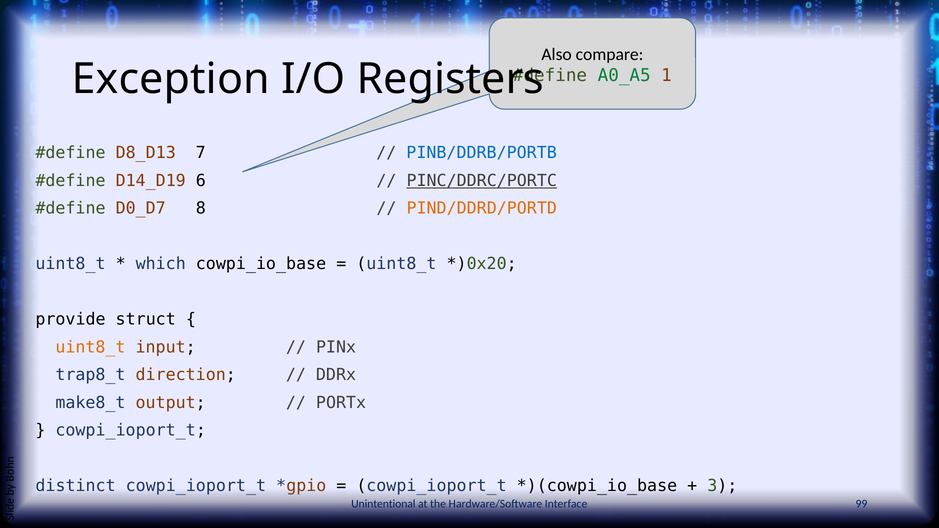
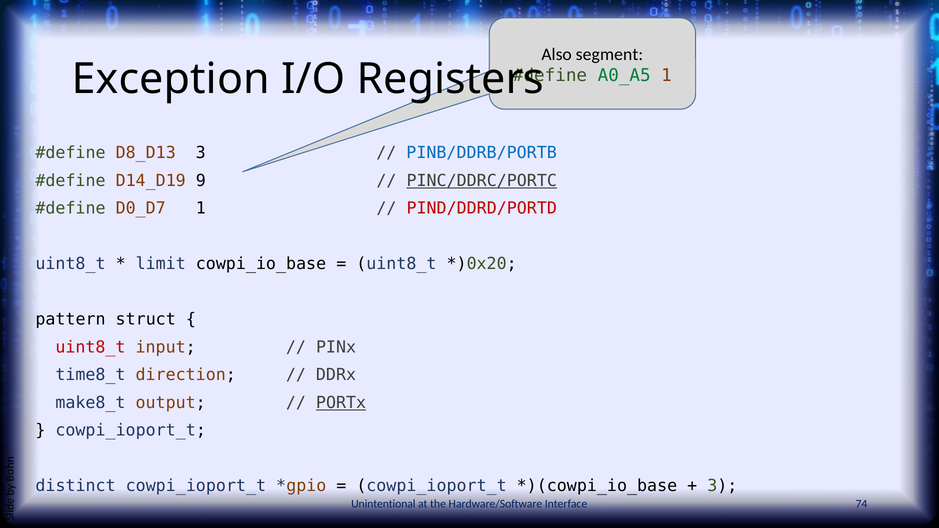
compare: compare -> segment (609, 54)
D8_D13 7: 7 -> 3 (201, 153)
6: 6 -> 9 (201, 181)
D0_D7 8: 8 -> 1 (201, 209)
PIND/DDRD/PORTD colour: orange -> red (482, 209)
which: which -> limit (161, 264)
provide: provide -> pattern (71, 320)
uint8_t colour: orange -> red (90, 347)
trap8_t: trap8_t -> time8_t (90, 375)
PORTx underline: none -> present (341, 403)
99: 99 -> 74 (861, 504)
